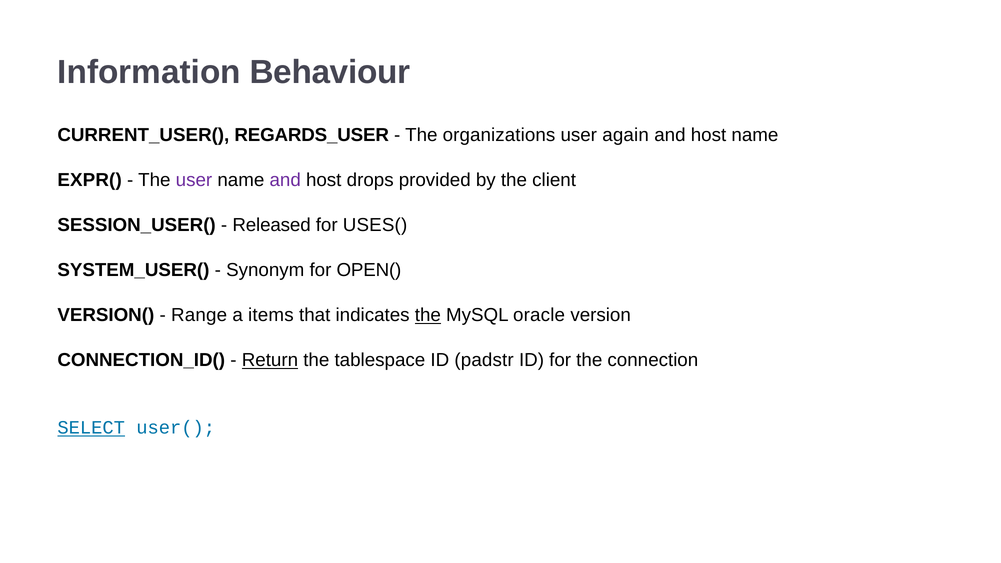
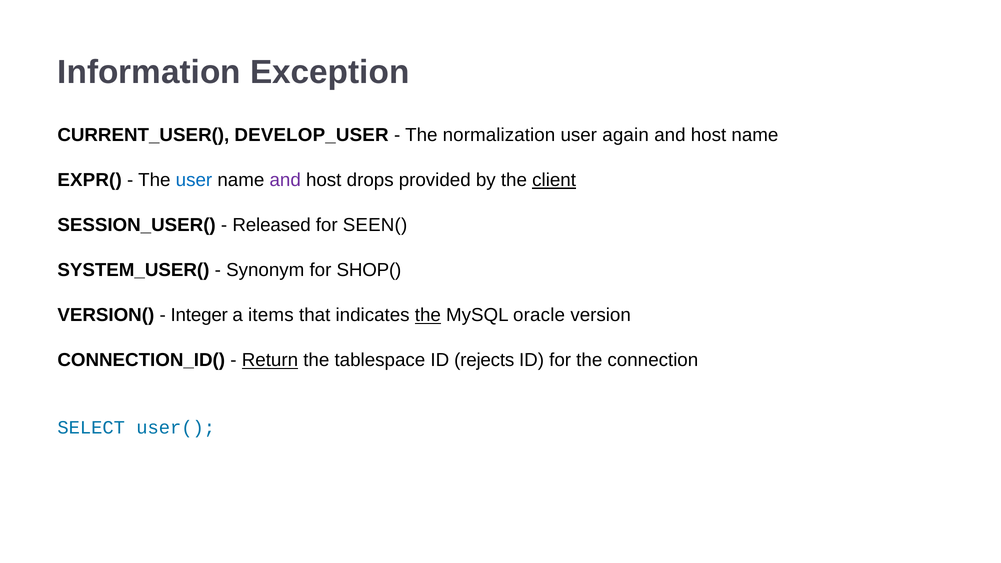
Behaviour: Behaviour -> Exception (330, 72)
REGARDS_USER: REGARDS_USER -> DEVELOP_USER (312, 135)
organizations: organizations -> normalization (499, 135)
user colour: purple -> blue (194, 180)
client underline: none -> present (554, 180)
USES(: USES( -> SEEN( (375, 225)
OPEN(: OPEN( -> SHOP( (369, 270)
Range: Range -> Integer (199, 315)
padstr: padstr -> rejects (484, 360)
SELECT underline: present -> none (91, 428)
